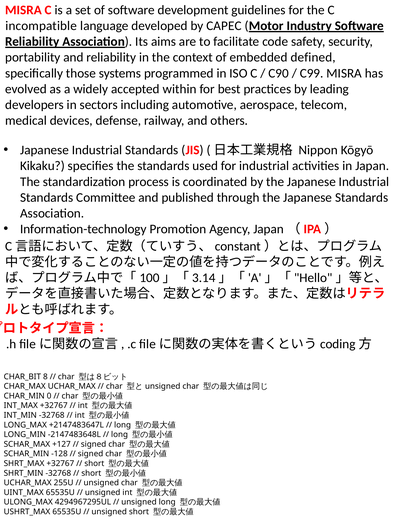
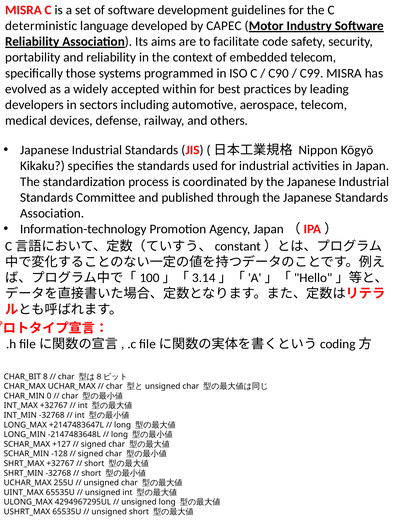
incompatible: incompatible -> deterministic (41, 26)
embedded defined: defined -> telecom (313, 57)
